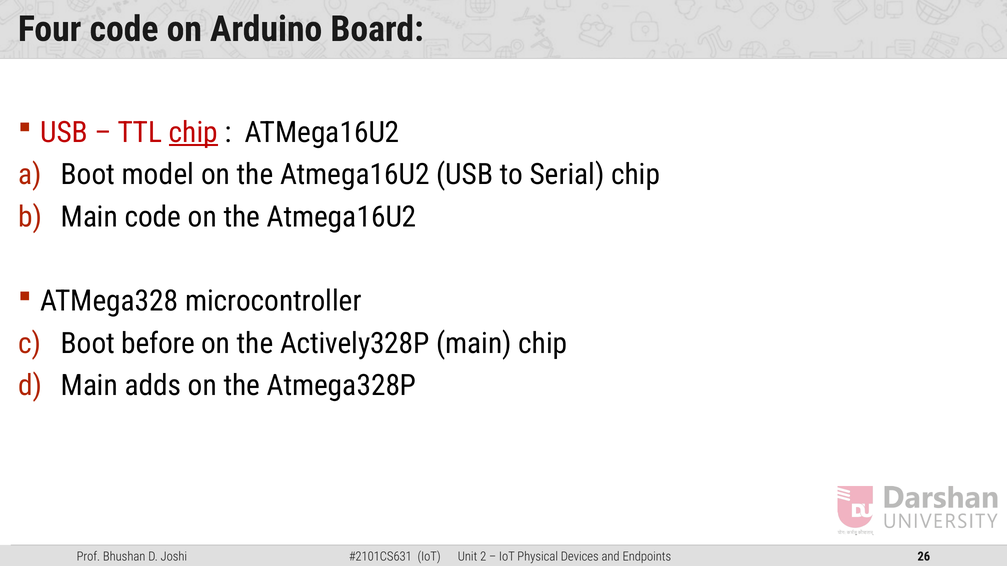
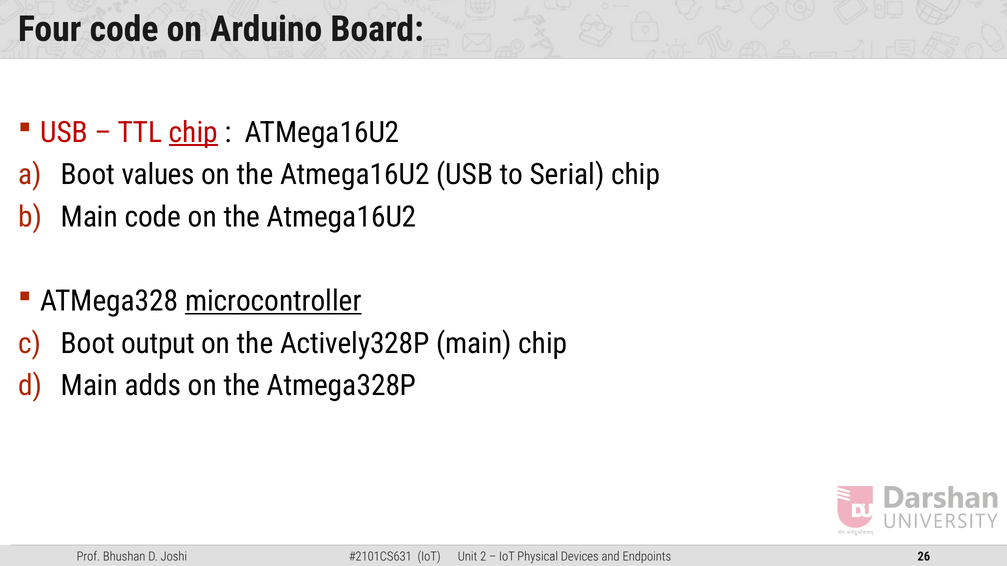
model: model -> values (158, 175)
microcontroller underline: none -> present (273, 301)
before: before -> output (158, 344)
